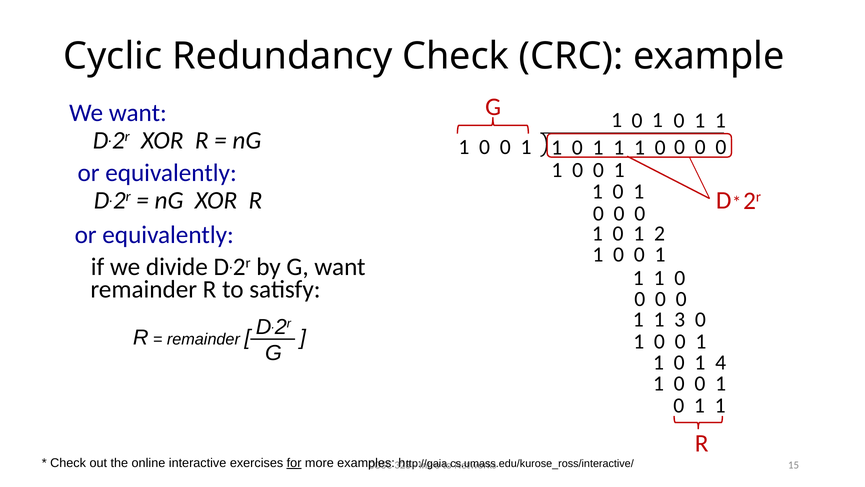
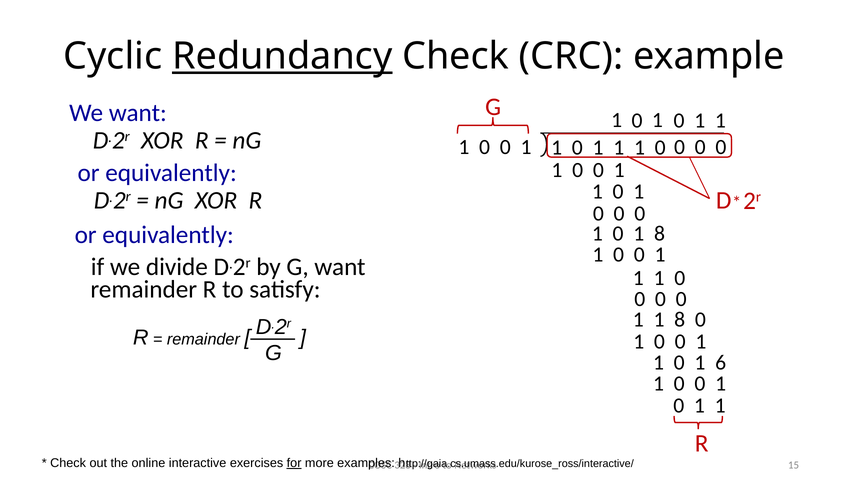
Redundancy underline: none -> present (282, 56)
0 1 2: 2 -> 8 (660, 233)
1 1 3: 3 -> 8 (680, 319)
4: 4 -> 6 (721, 362)
